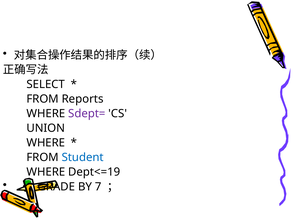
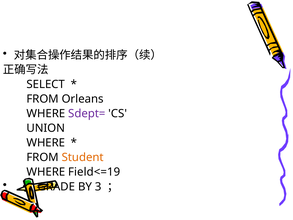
Reports: Reports -> Orleans (83, 99)
Student colour: blue -> orange (83, 157)
Dept<=19: Dept<=19 -> Field<=19 (94, 172)
7: 7 -> 3 (98, 186)
